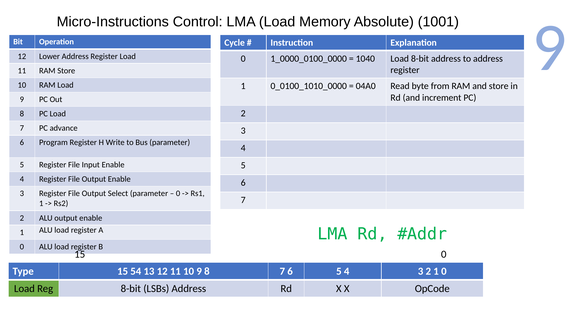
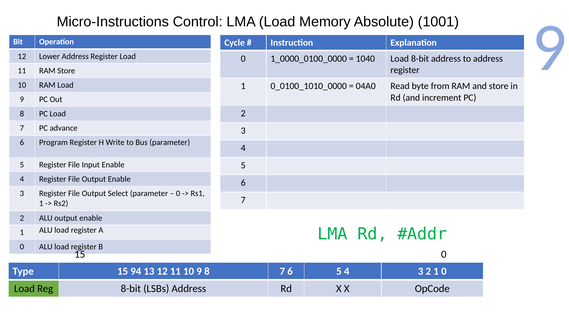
54: 54 -> 94 (136, 271)
